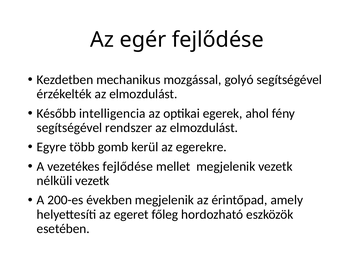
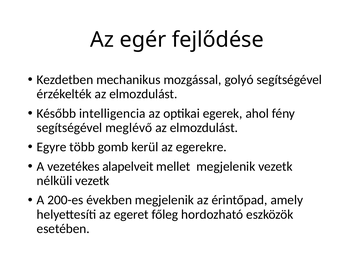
rendszer: rendszer -> meglévő (129, 128)
vezetékes fejlődése: fejlődése -> alapelveit (128, 166)
